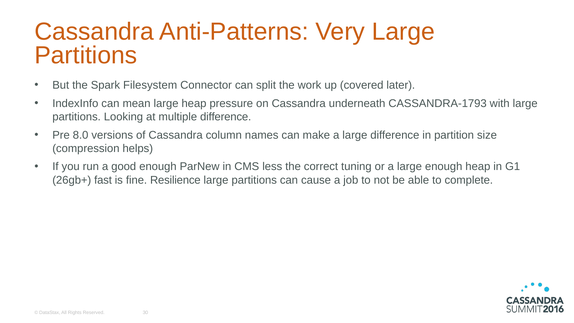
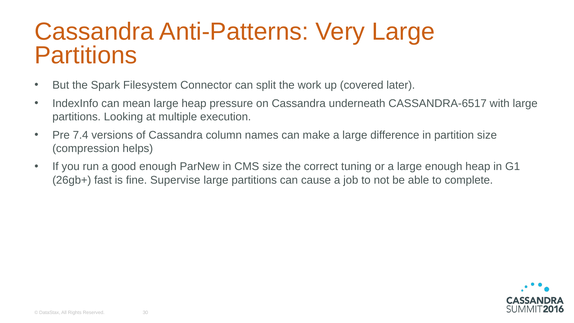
CASSANDRA-1793: CASSANDRA-1793 -> CASSANDRA-6517 (438, 103)
multiple difference: difference -> execution (226, 117)
8.0: 8.0 -> 7.4 (81, 135)
CMS less: less -> size (272, 167)
Resilience: Resilience -> Supervise (175, 180)
